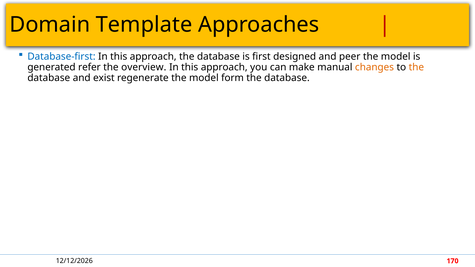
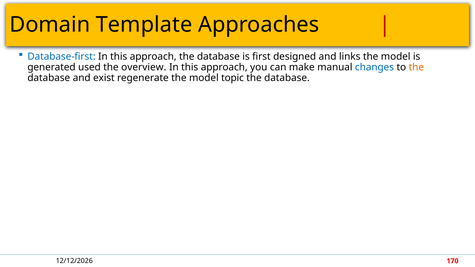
peer: peer -> links (350, 56)
refer: refer -> used (89, 67)
changes colour: orange -> blue (374, 67)
form: form -> topic (233, 78)
